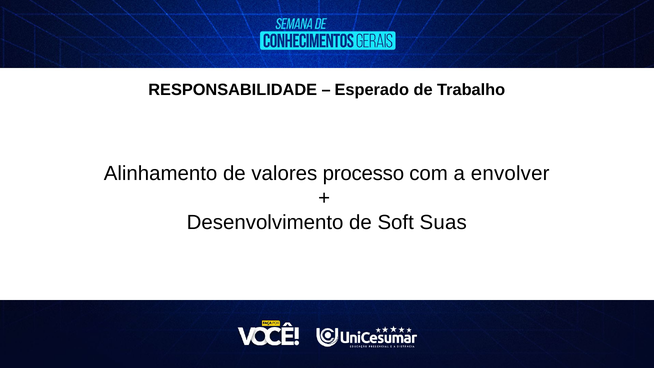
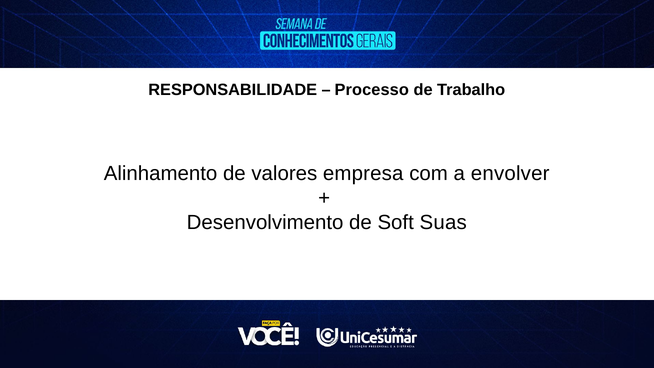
Esperado: Esperado -> Processo (372, 90)
processo: processo -> empresa (363, 173)
